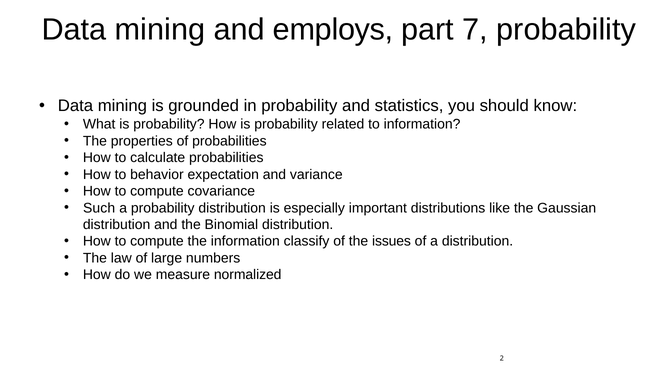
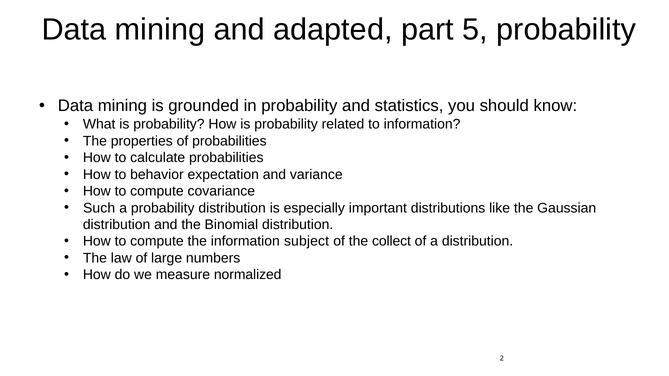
employs: employs -> adapted (333, 30)
7: 7 -> 5 (475, 30)
classify: classify -> subject (307, 242)
issues: issues -> collect (392, 242)
